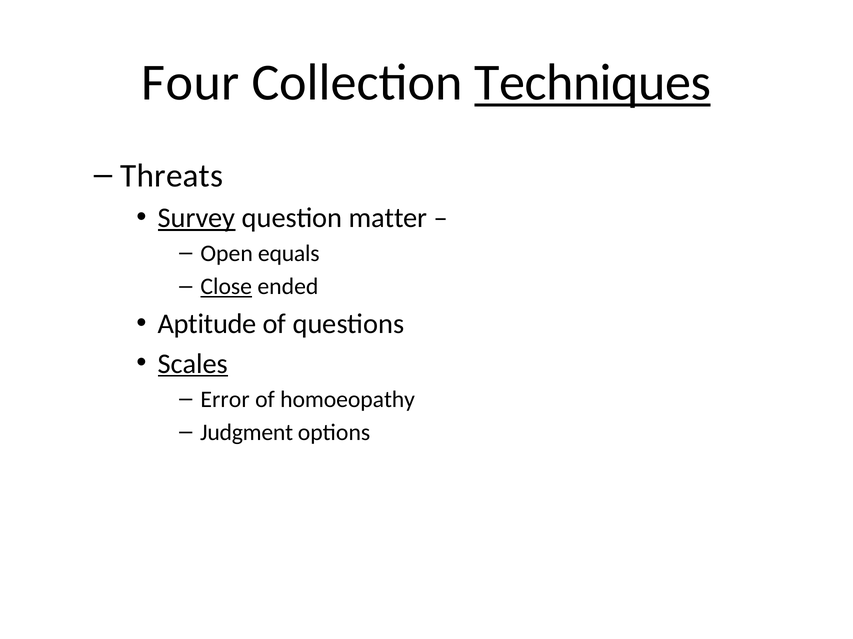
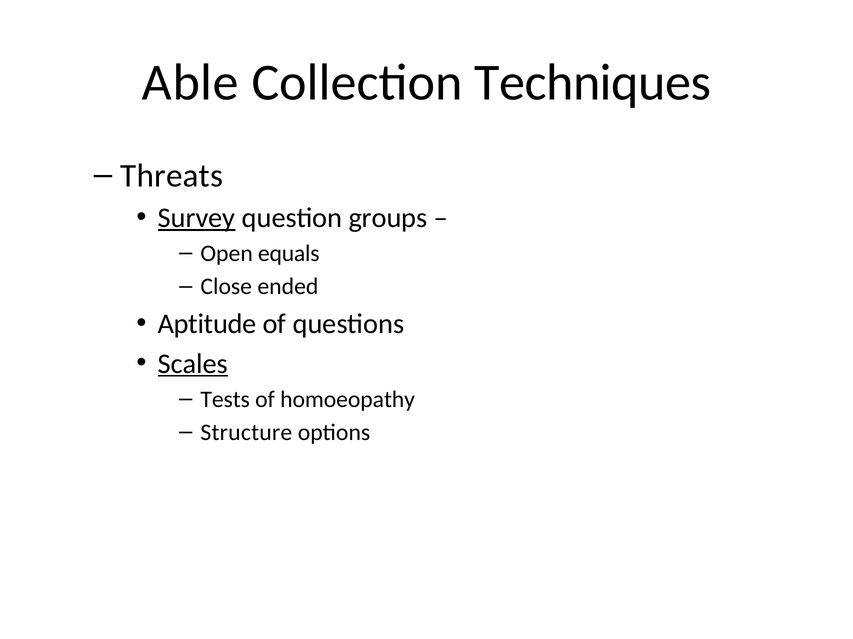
Four: Four -> Able (190, 83)
Techniques underline: present -> none (593, 83)
matter: matter -> groups (388, 218)
Close underline: present -> none (226, 287)
Error: Error -> Tests (225, 400)
Judgment: Judgment -> Structure (246, 433)
